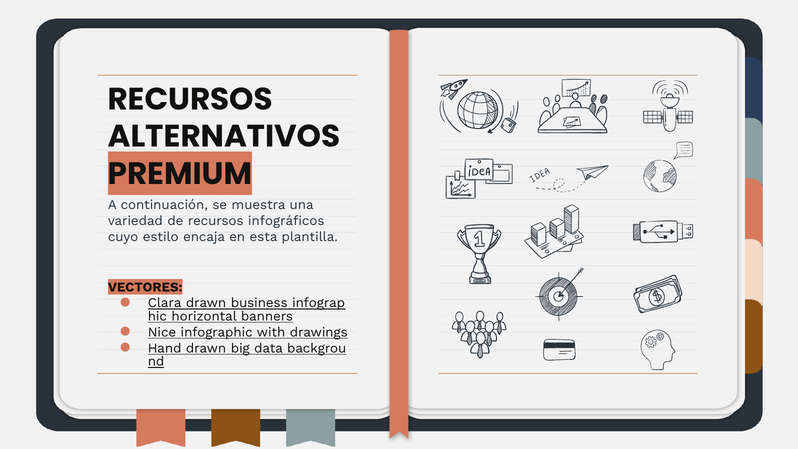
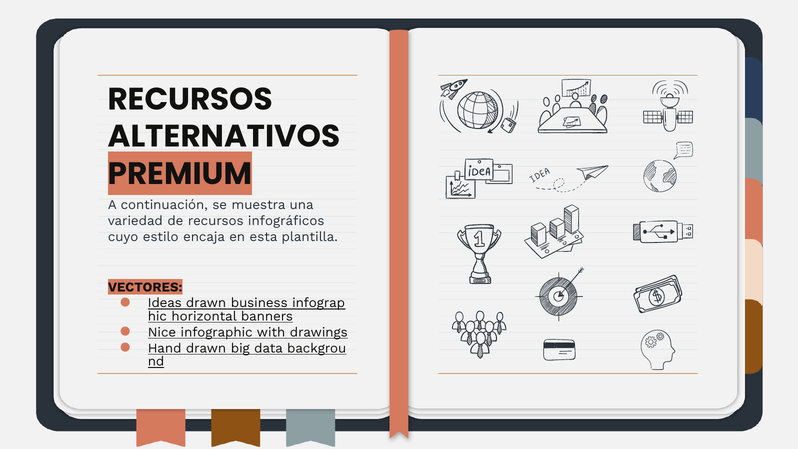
Clara: Clara -> Ideas (165, 303)
